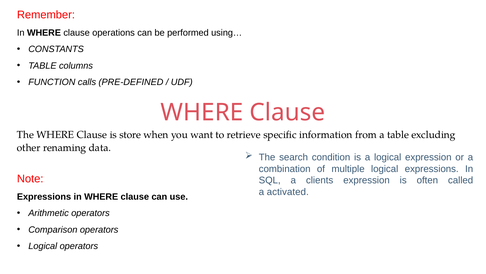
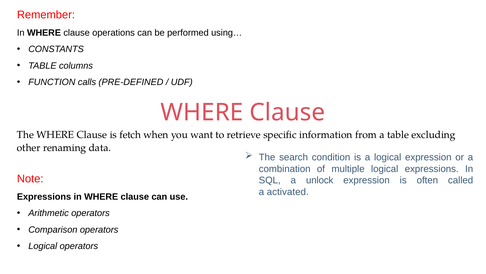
store: store -> fetch (130, 135)
clients: clients -> unlock (320, 180)
